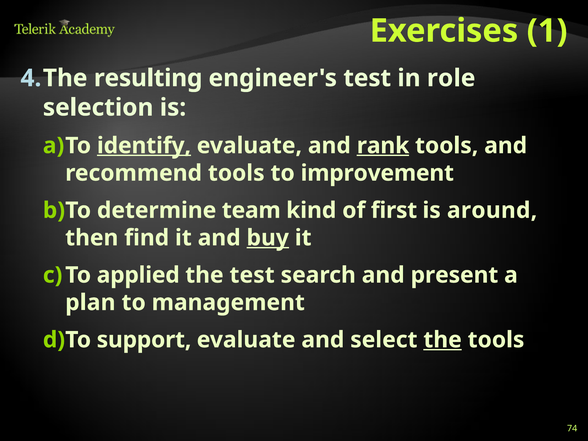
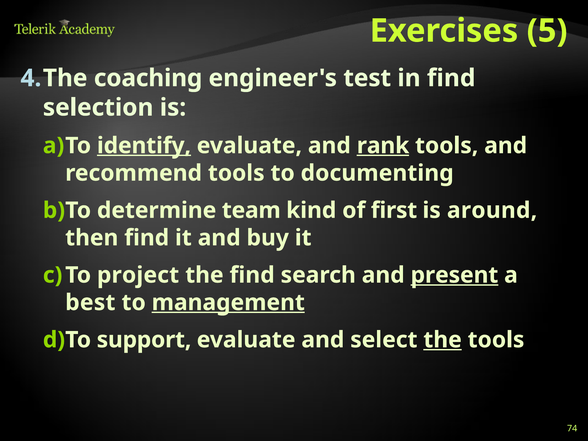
1: 1 -> 5 (547, 31)
resulting: resulting -> coaching (148, 78)
in role: role -> find (451, 78)
improvement: improvement -> documenting (377, 173)
buy underline: present -> none (268, 238)
applied: applied -> project (138, 275)
the test: test -> find (252, 275)
present underline: none -> present (454, 275)
plan: plan -> best (90, 303)
management underline: none -> present (228, 303)
